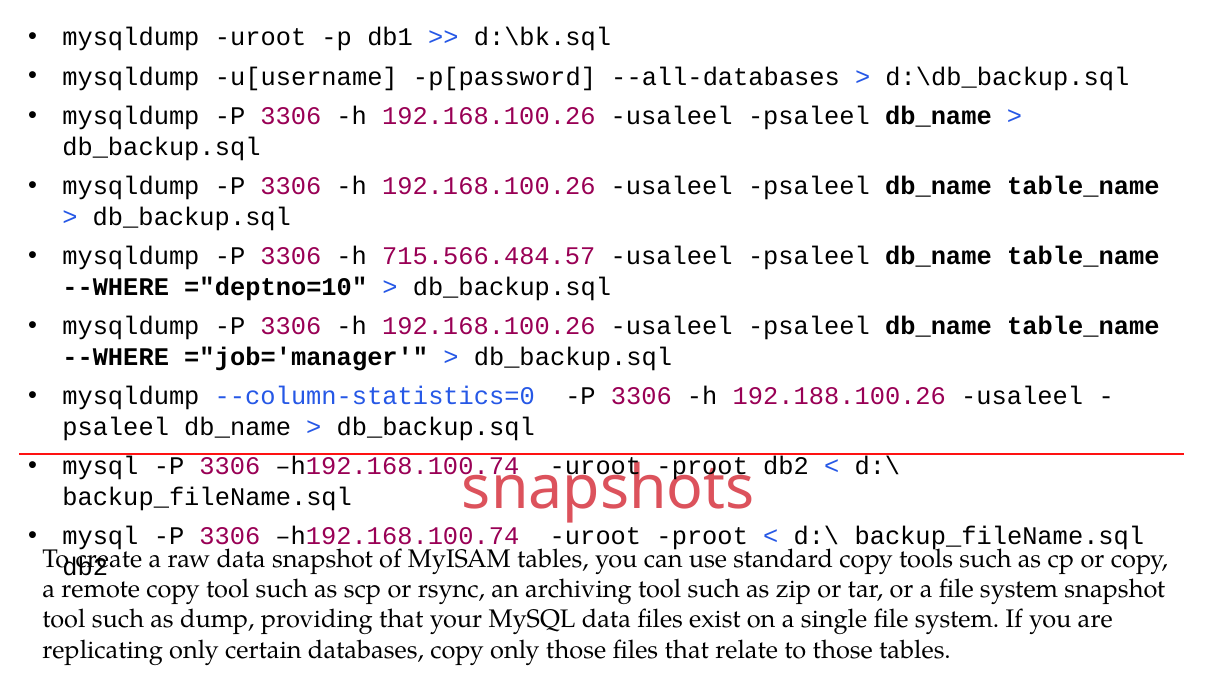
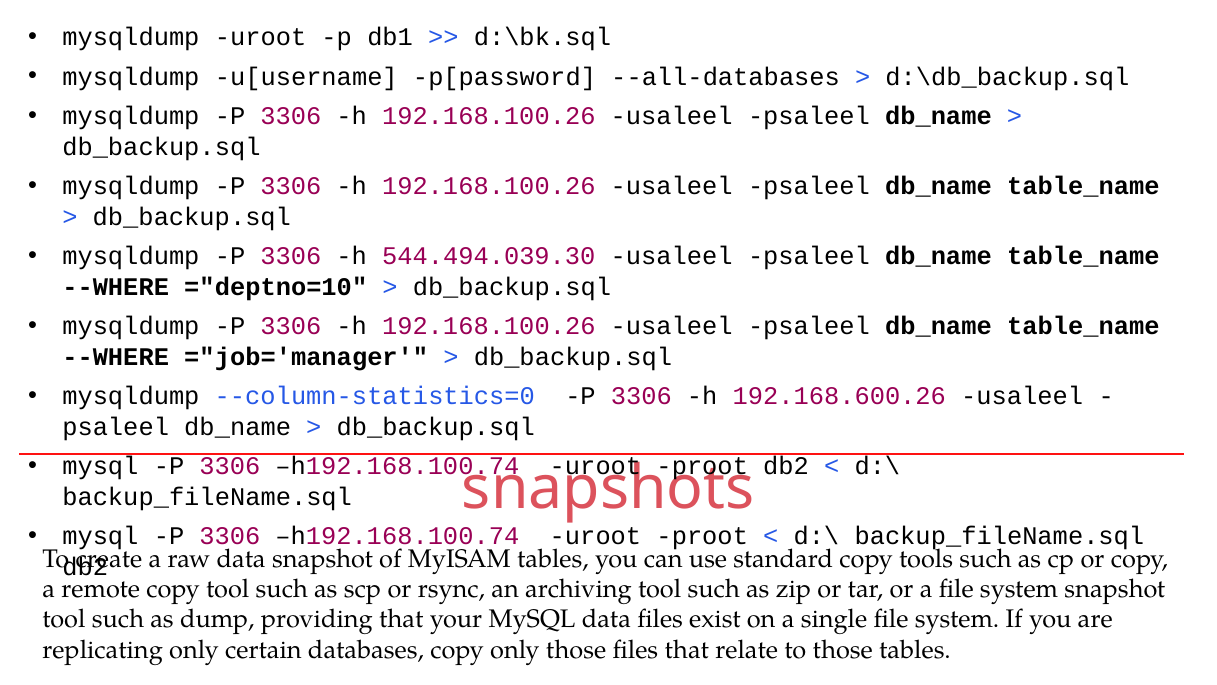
715.566.484.57: 715.566.484.57 -> 544.494.039.30 (489, 256)
192.188.100.26: 192.188.100.26 -> 192.168.600.26 (839, 396)
